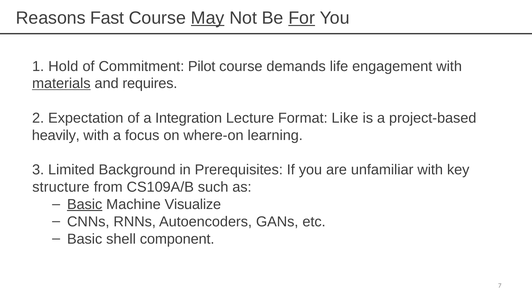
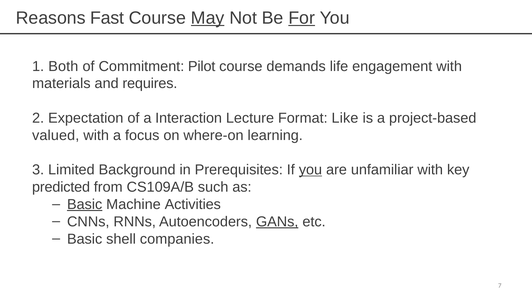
Hold: Hold -> Both (63, 66)
materials underline: present -> none (61, 84)
Integration: Integration -> Interaction (189, 118)
heavily: heavily -> valued (56, 135)
you underline: none -> present (310, 170)
structure: structure -> predicted (61, 187)
Visualize: Visualize -> Activities (193, 205)
GANs underline: none -> present (277, 222)
component: component -> companies (177, 239)
